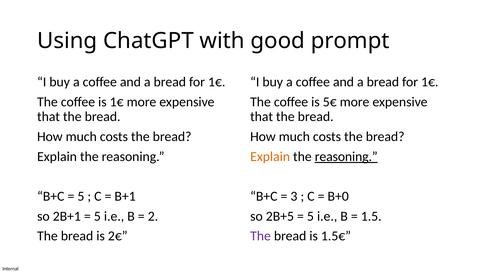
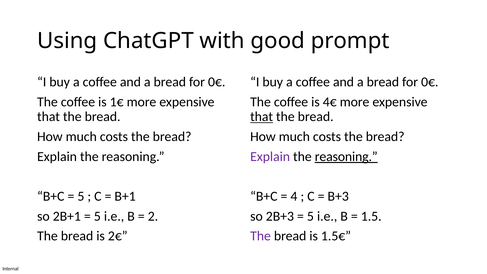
1€: 1€ -> 0€ (217, 82)
1€: 1€ -> 0€ (430, 82)
5€: 5€ -> 4€ (330, 102)
that underline: none -> present (262, 117)
Explain colour: orange -> purple (270, 157)
3: 3 -> 4 (294, 196)
B+0: B+0 -> B+3 (338, 196)
2B+5: 2B+5 -> 2B+3 (280, 216)
